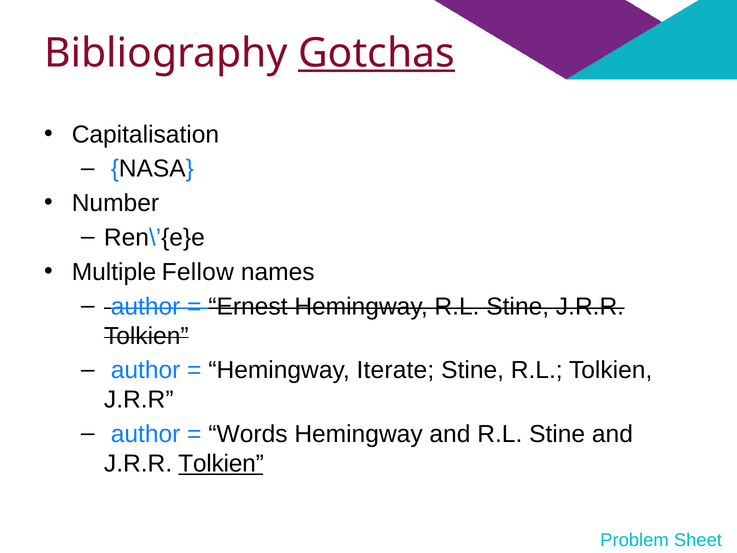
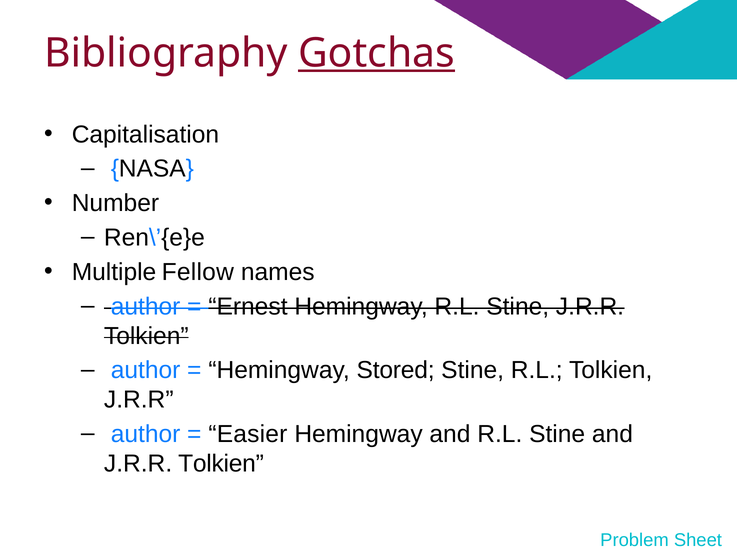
Iterate: Iterate -> Stored (396, 370)
Words: Words -> Easier (248, 434)
Tolkien underline: present -> none (221, 463)
